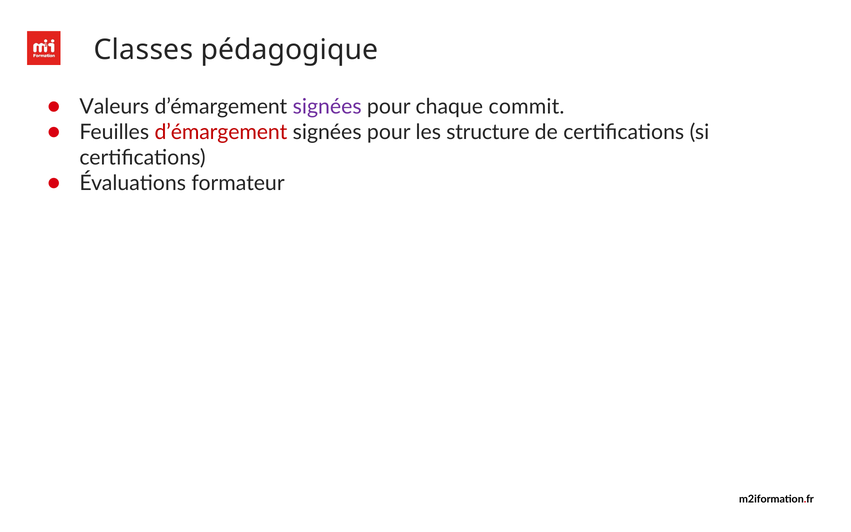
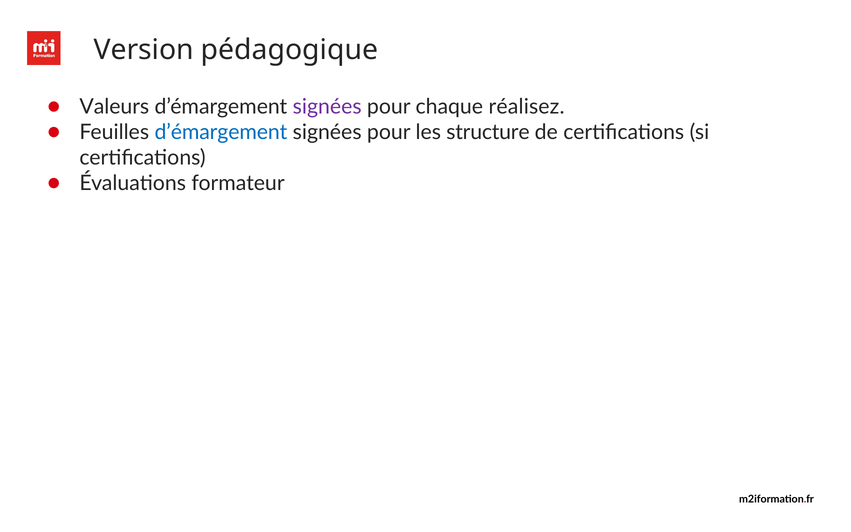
Classes: Classes -> Version (144, 50)
commit: commit -> réalisez (527, 107)
d’émargement colour: red -> blue (221, 132)
